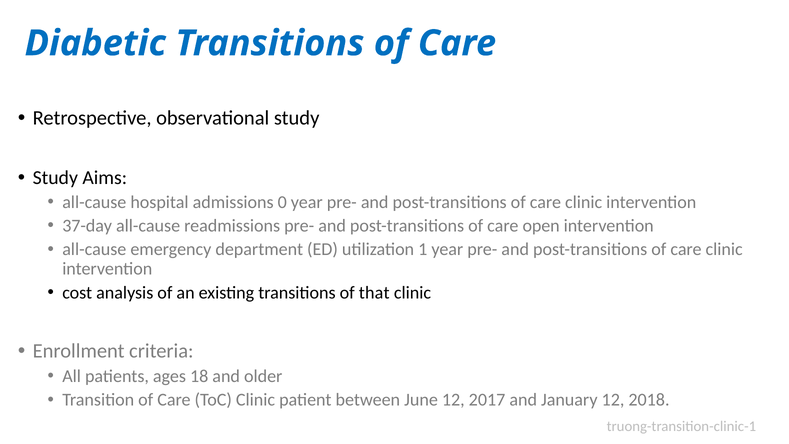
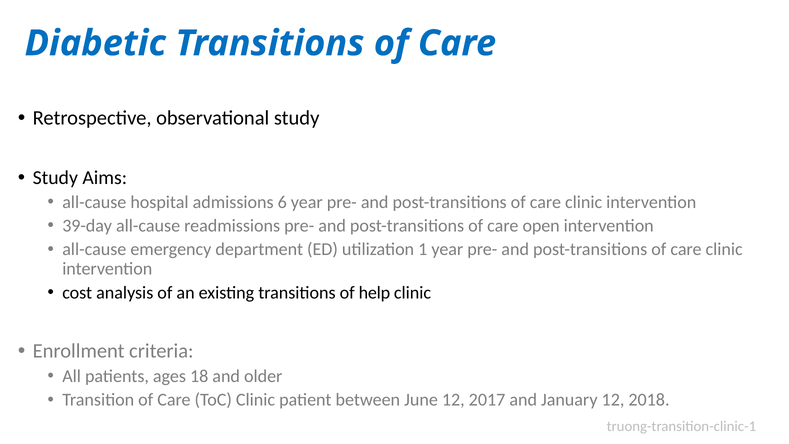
0: 0 -> 6 (282, 202)
37-day: 37-day -> 39-day (87, 226)
that: that -> help (374, 292)
